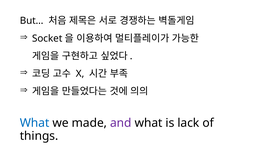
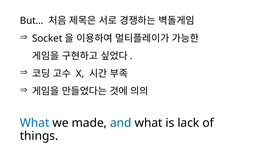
and colour: purple -> blue (121, 123)
